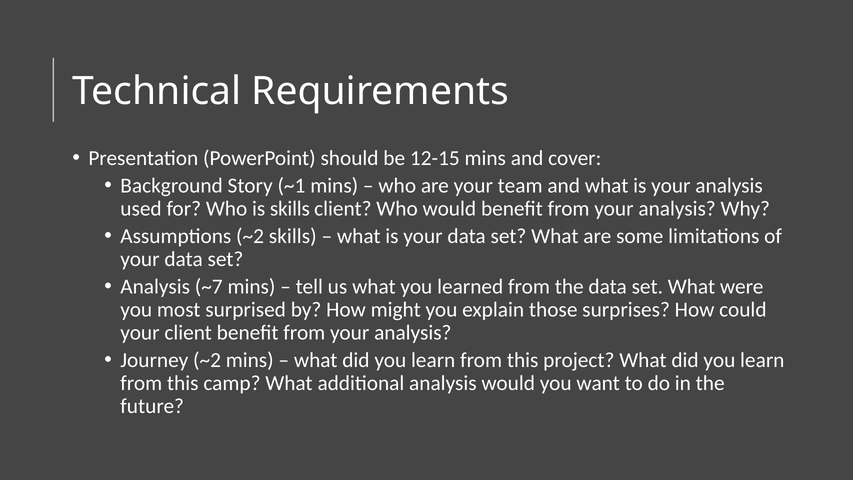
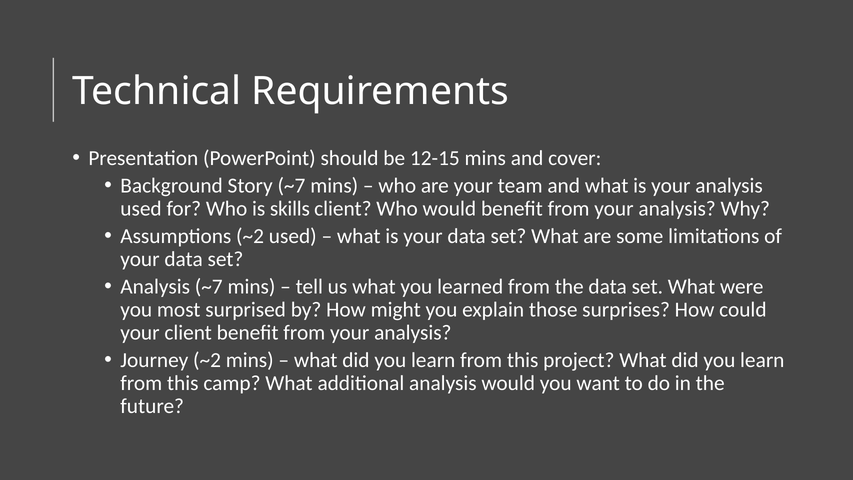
Story ~1: ~1 -> ~7 (291, 185)
~2 skills: skills -> used (293, 236)
